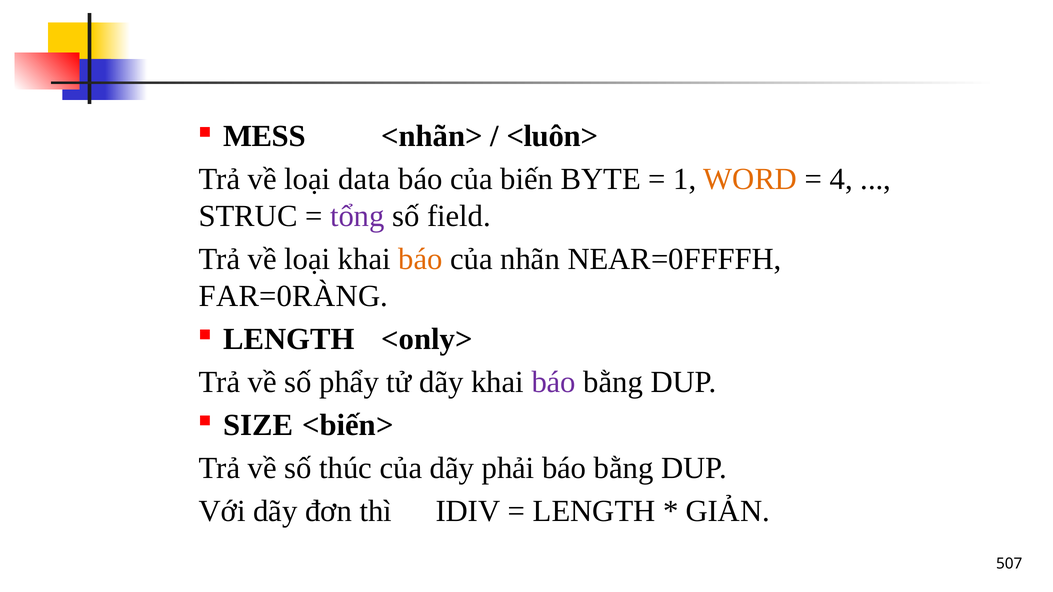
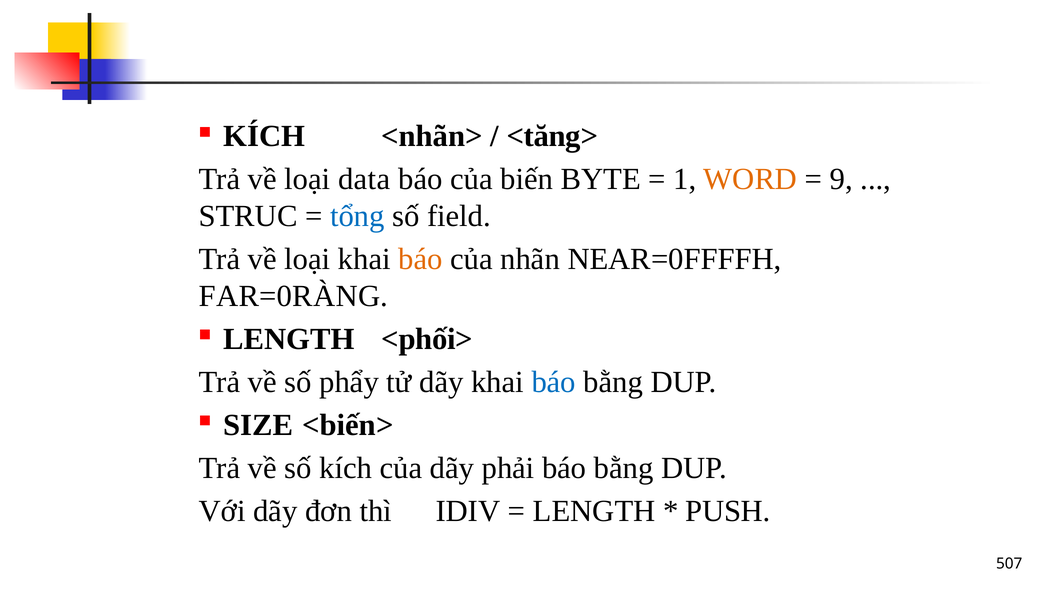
MESS: MESS -> KÍCH (264, 136)
<luôn>: <luôn> -> <tăng> (552, 136)
4: 4 -> 9 (841, 179)
tổng colour: purple -> blue (357, 216)
<only>: <only> -> <phối> (427, 339)
báo colour: purple -> blue (554, 382)
số thúc: thúc -> kích (346, 468)
GIẢN: GIẢN -> PUSH (728, 511)
